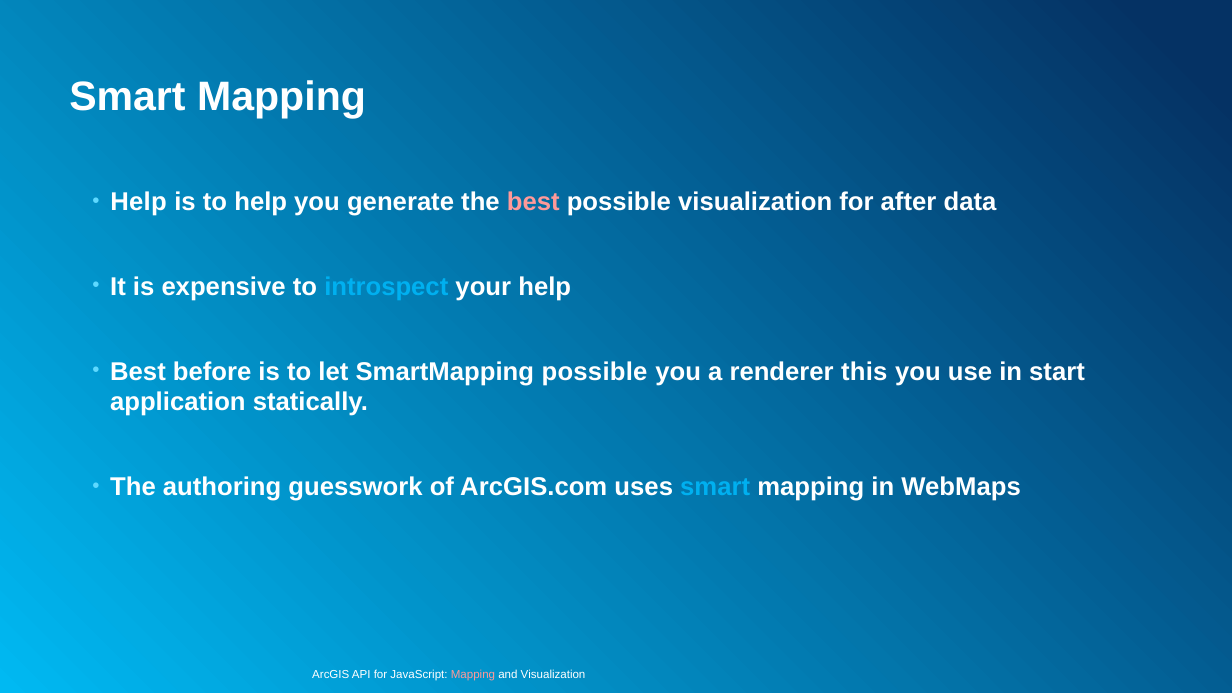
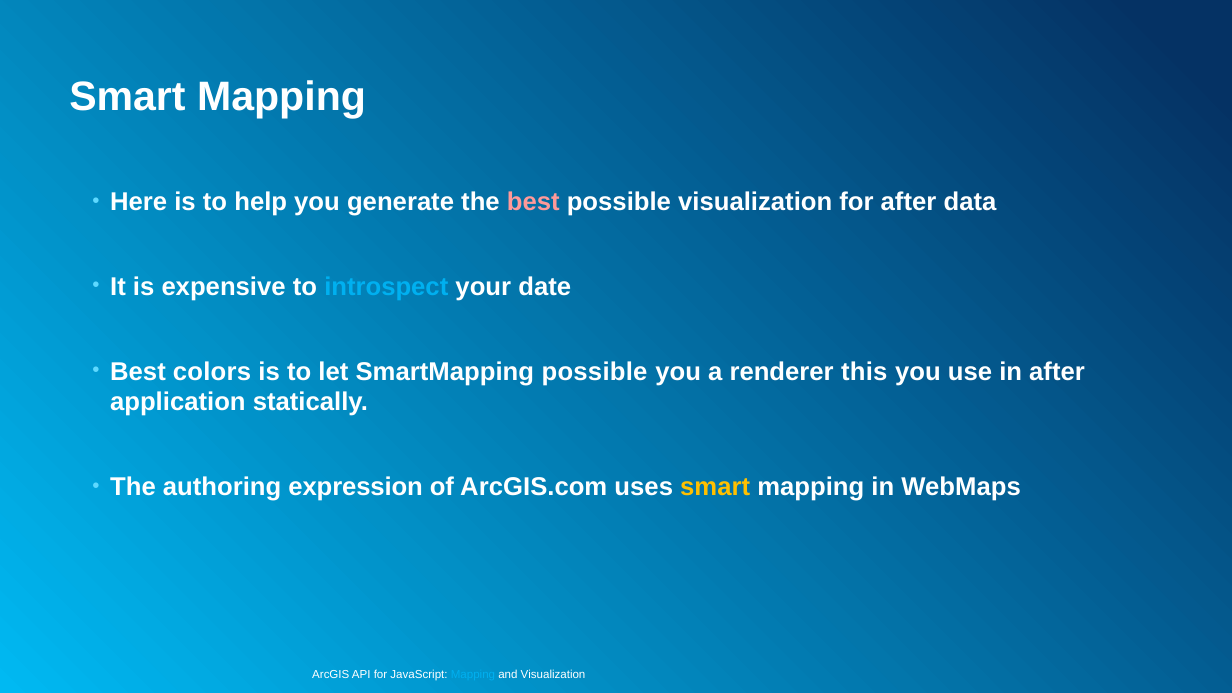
Help: Help -> Here (139, 202)
your help: help -> date (545, 287)
before: before -> colors (212, 372)
in start: start -> after (1057, 372)
guesswork: guesswork -> expression (356, 487)
smart colour: light blue -> yellow (715, 487)
Mapping colour: pink -> light blue (473, 675)
